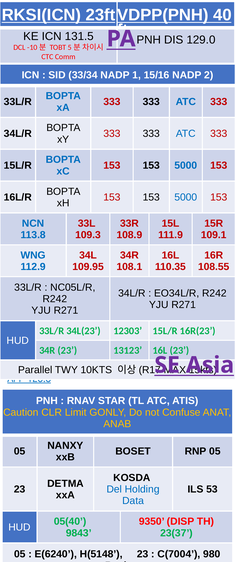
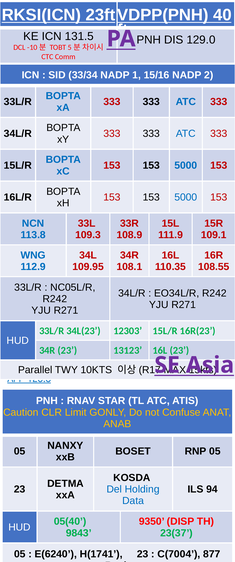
53: 53 -> 94 (212, 489)
H(5148: H(5148 -> H(1741 (101, 554)
980: 980 -> 877 (212, 554)
